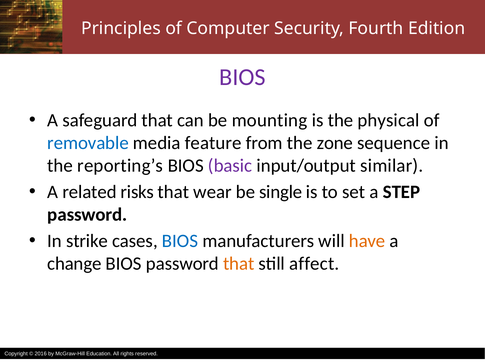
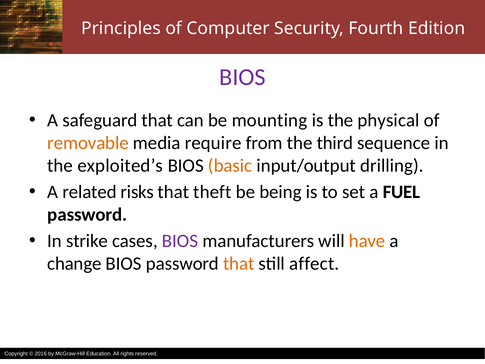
removable colour: blue -> orange (88, 143)
feature: feature -> require (213, 143)
zone: zone -> third (335, 143)
reporting’s: reporting’s -> exploited’s (120, 165)
basic colour: purple -> orange (230, 165)
similar: similar -> drilling (392, 165)
wear: wear -> theft (212, 192)
single: single -> being (281, 192)
STEP: STEP -> FUEL (402, 192)
BIOS colour: blue -> purple (180, 241)
